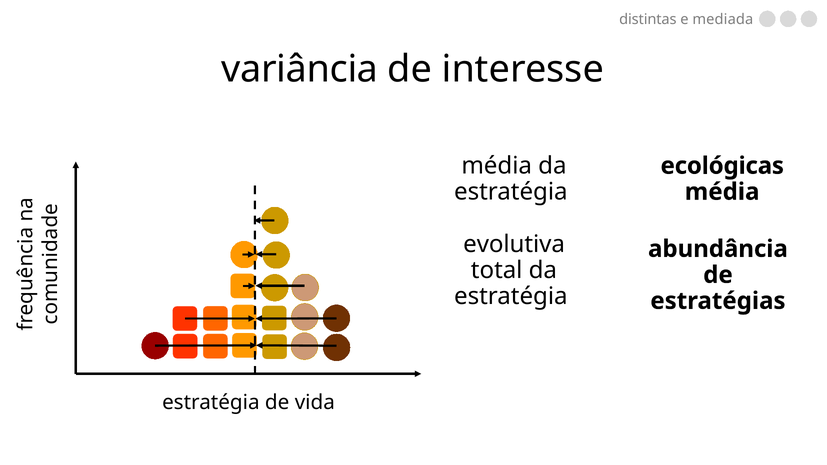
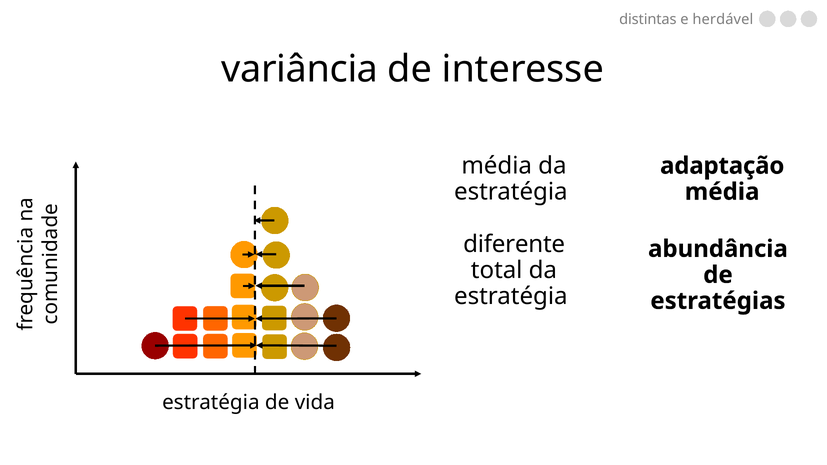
mediada: mediada -> herdável (723, 19)
ecológicas: ecológicas -> adaptação (722, 166)
evolutiva: evolutiva -> diferente (514, 244)
